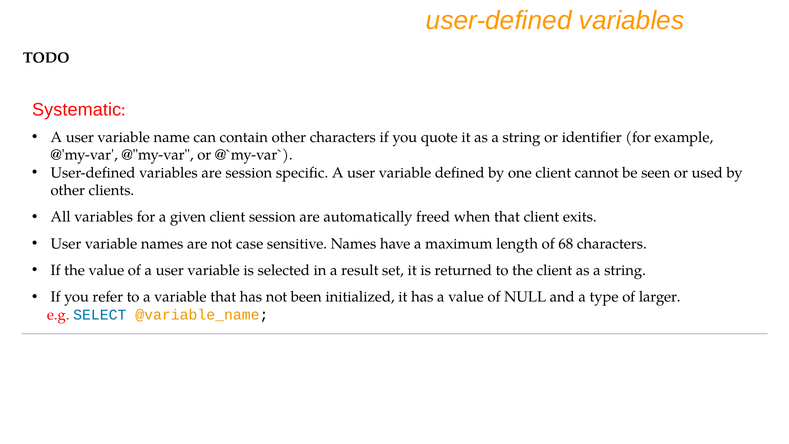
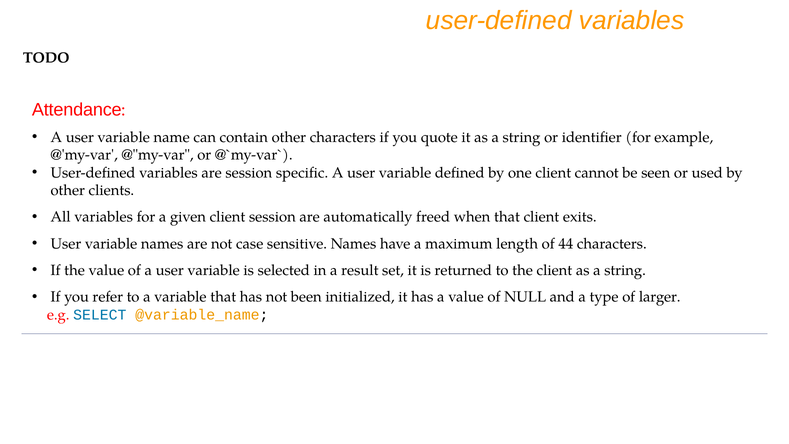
Systematic: Systematic -> Attendance (77, 110)
68: 68 -> 44 (566, 244)
